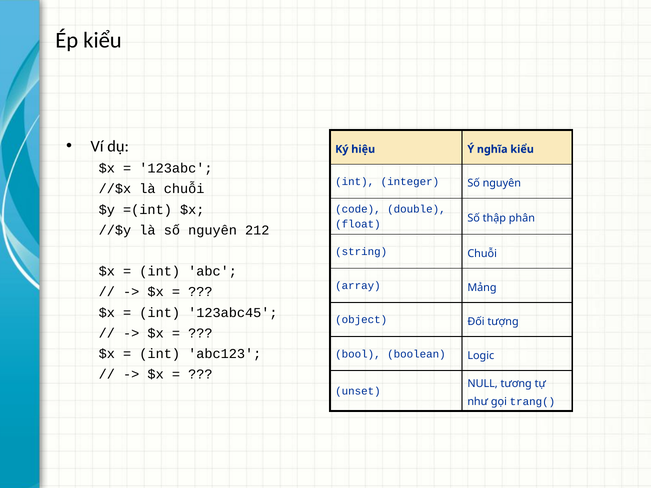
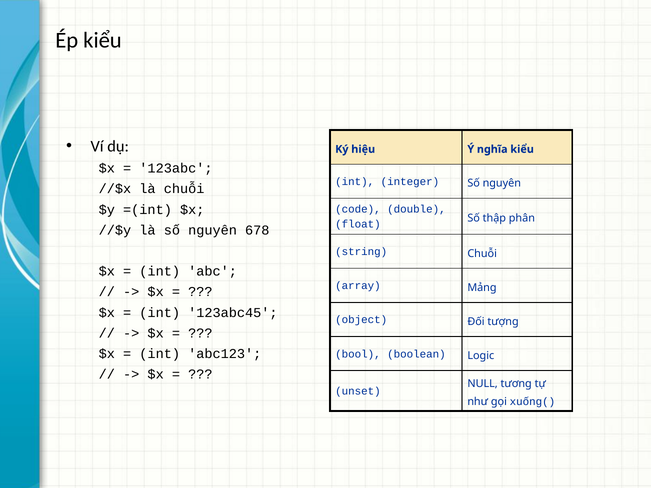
212: 212 -> 678 (257, 230)
trang(: trang( -> xuống( (532, 402)
